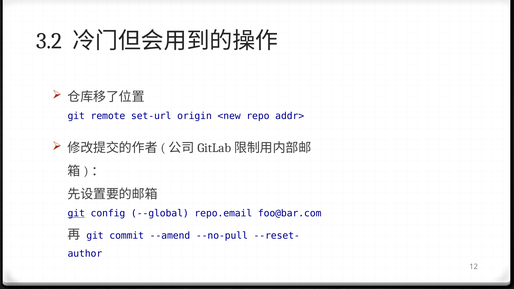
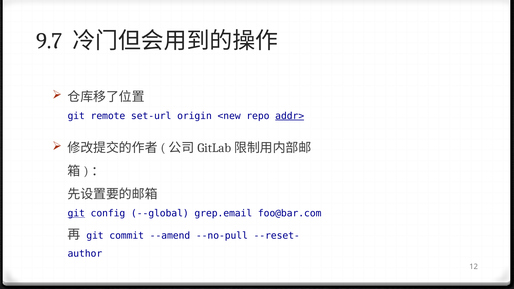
3.2: 3.2 -> 9.7 (49, 41)
addr> underline: none -> present (290, 116)
repo.email: repo.email -> grep.email (223, 213)
